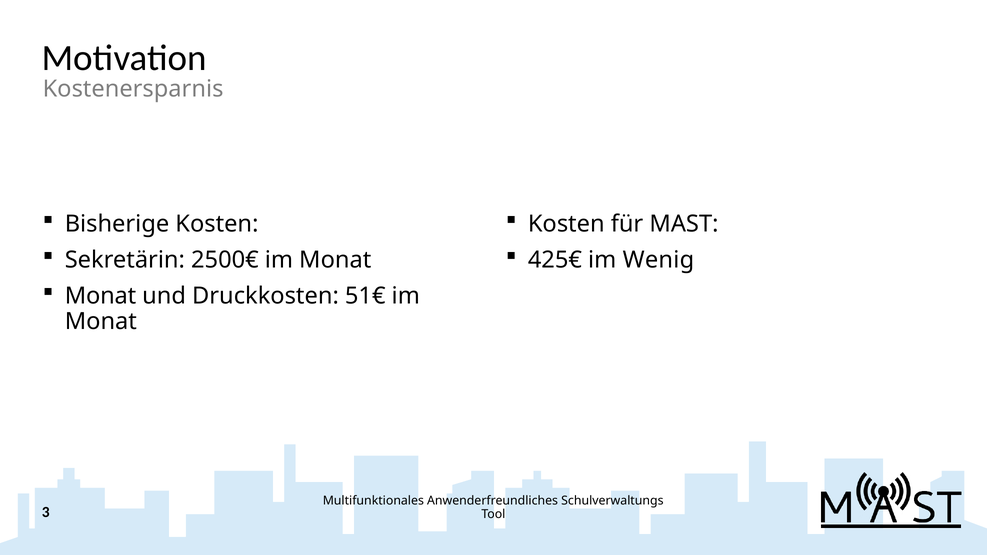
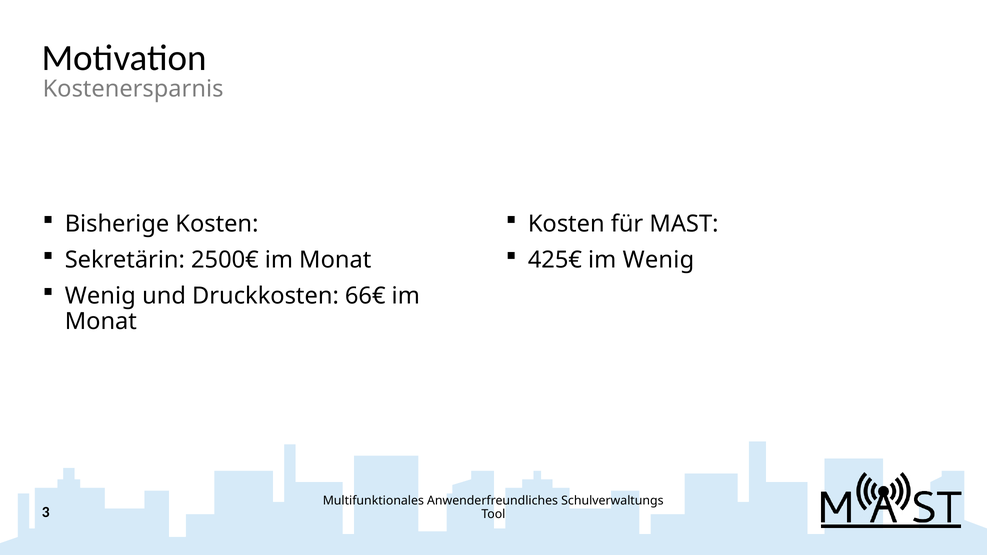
Monat: Monat -> Wenig (100, 296)
51€: 51€ -> 66€ (365, 296)
